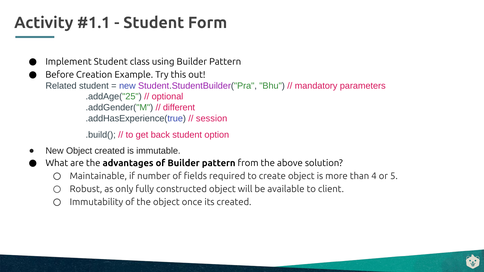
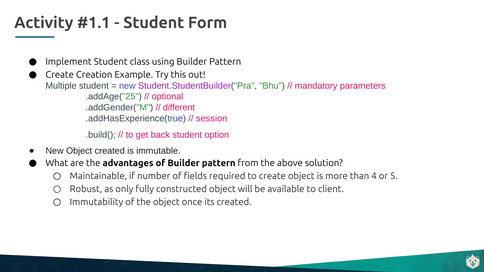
Before: Before -> Create (60, 75)
Related: Related -> Multiple (61, 86)
